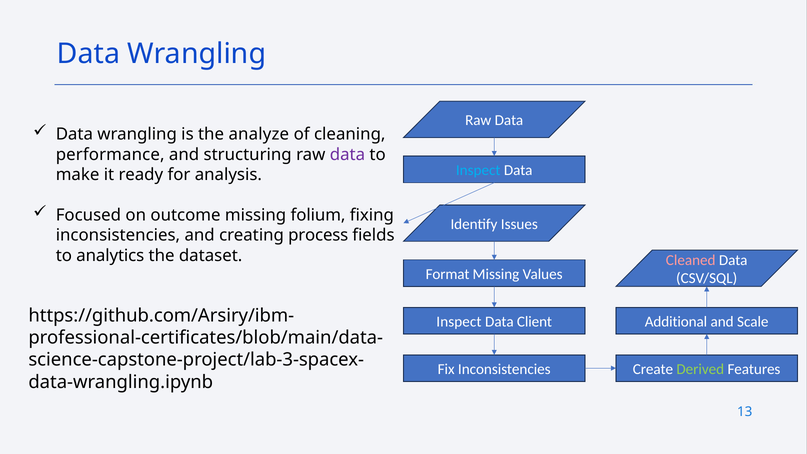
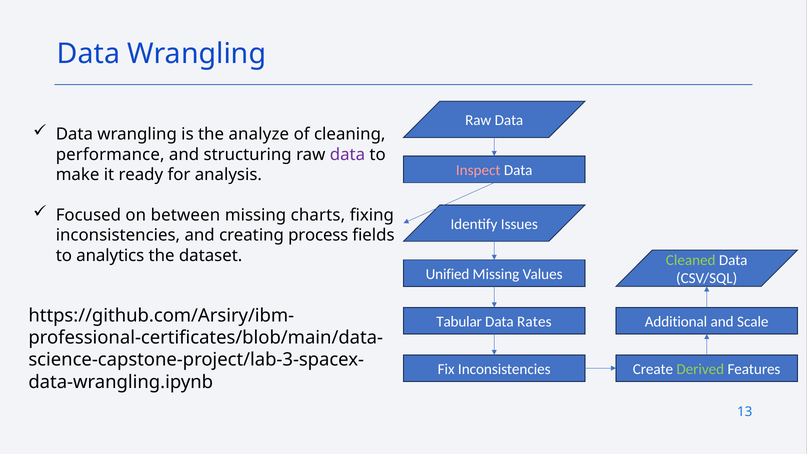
Inspect colour: light blue -> pink (478, 170)
outcome: outcome -> between (185, 215)
folium: folium -> charts (318, 215)
Cleaned colour: pink -> light green (691, 260)
Format: Format -> Unified (448, 274)
Inspect: Inspect -> Tabular (459, 322)
Client: Client -> Rates (534, 322)
